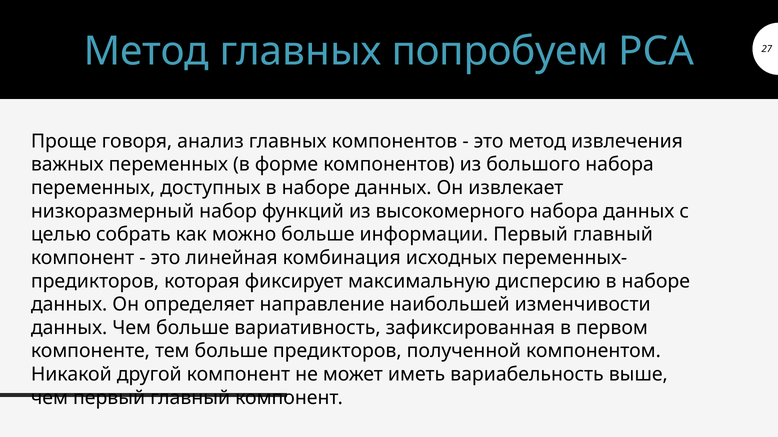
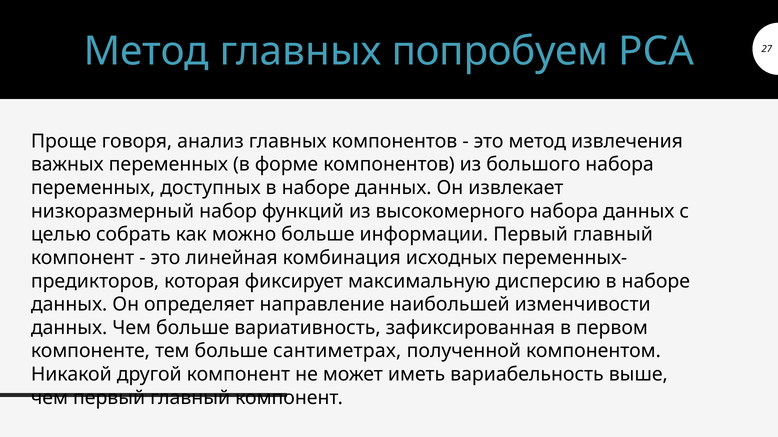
больше предикторов: предикторов -> сантиметрах (337, 352)
